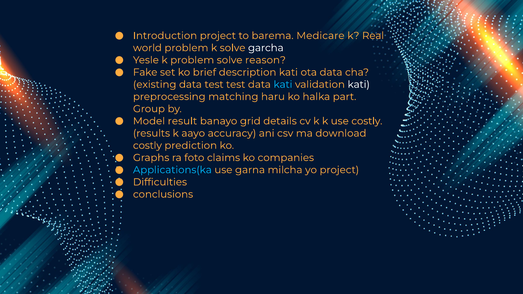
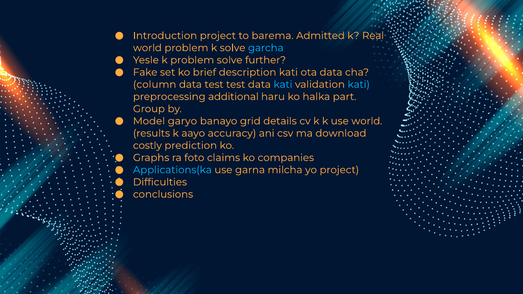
Medicare: Medicare -> Admitted (321, 36)
garcha colour: white -> light blue (266, 48)
reason: reason -> further (266, 60)
existing: existing -> column (155, 85)
kati colour: white -> light blue (359, 85)
matching: matching -> additional (233, 97)
result: result -> garyo (182, 121)
use costly: costly -> world (367, 121)
